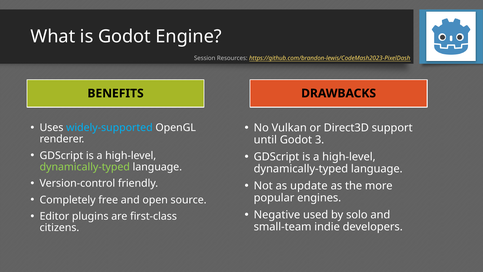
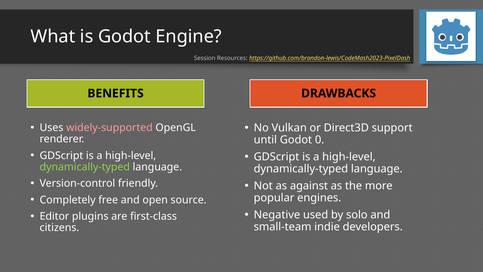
widely-supported colour: light blue -> pink (109, 127)
3: 3 -> 0 (320, 140)
update: update -> against (309, 186)
